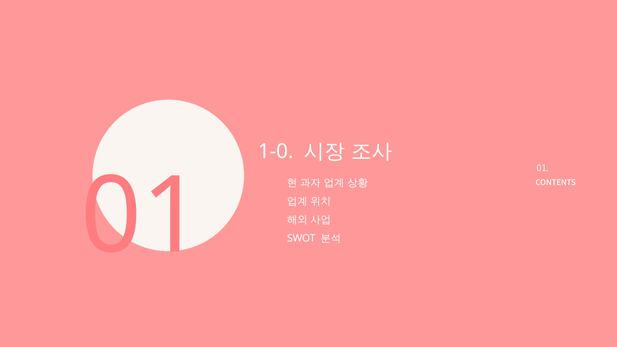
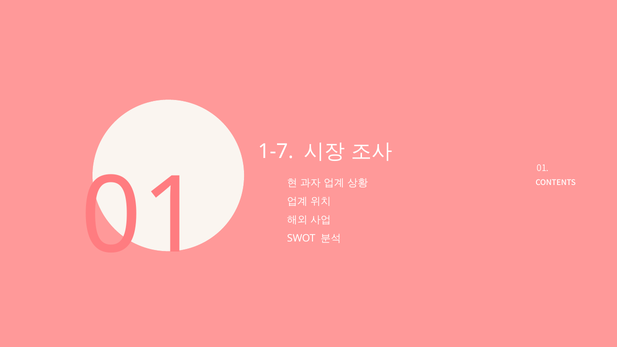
1-0: 1-0 -> 1-7 (276, 152)
